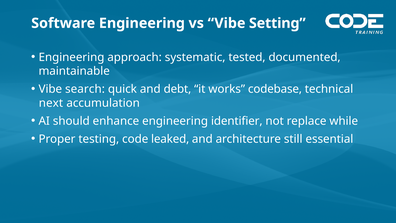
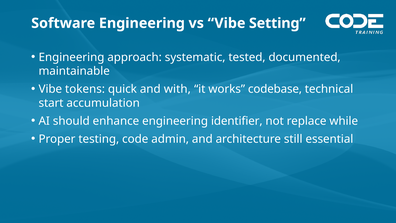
search: search -> tokens (85, 89)
debt: debt -> with (177, 89)
next: next -> start (51, 103)
leaked: leaked -> admin (170, 139)
